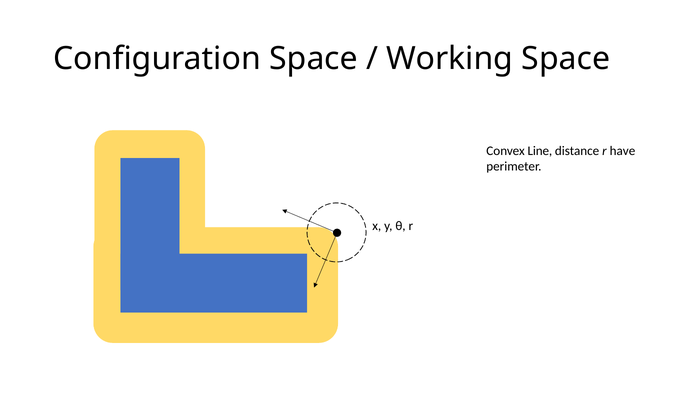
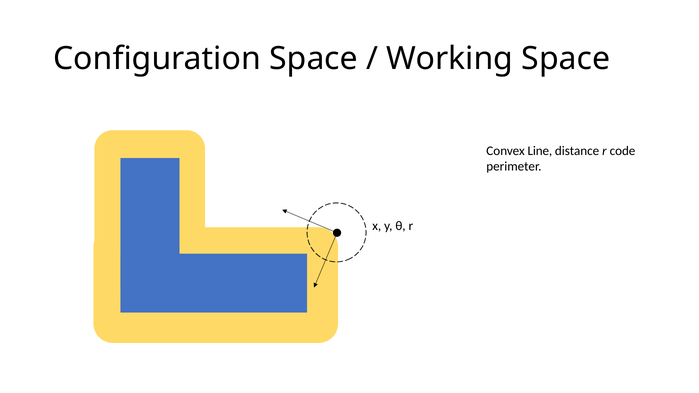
have: have -> code (623, 151)
